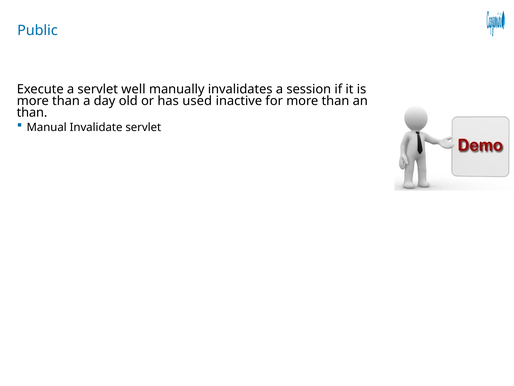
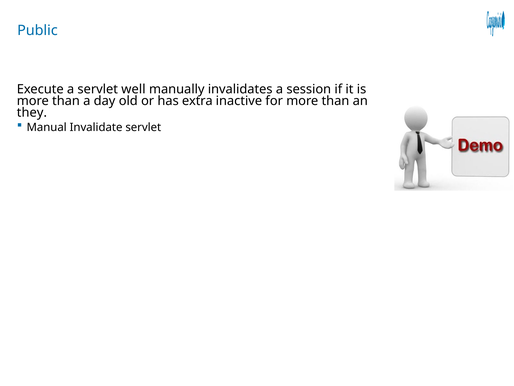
used: used -> extra (197, 101)
than: than -> they (32, 113)
